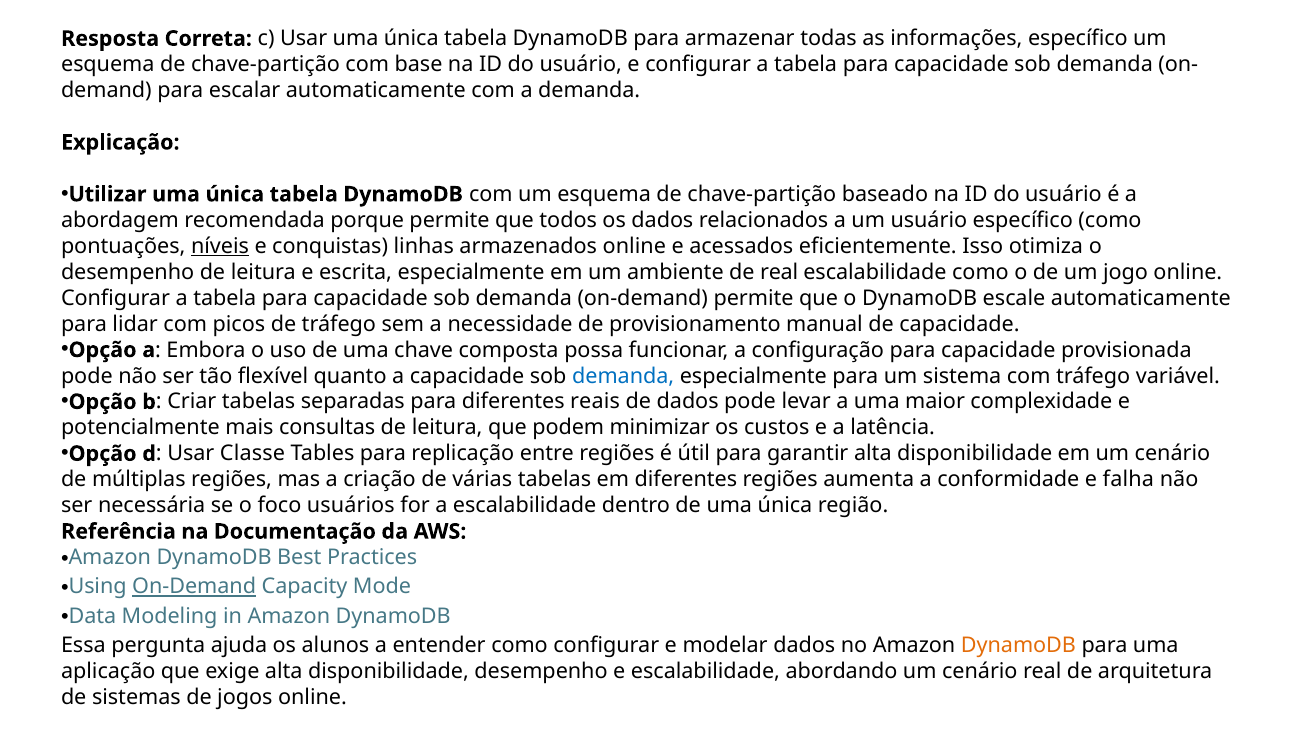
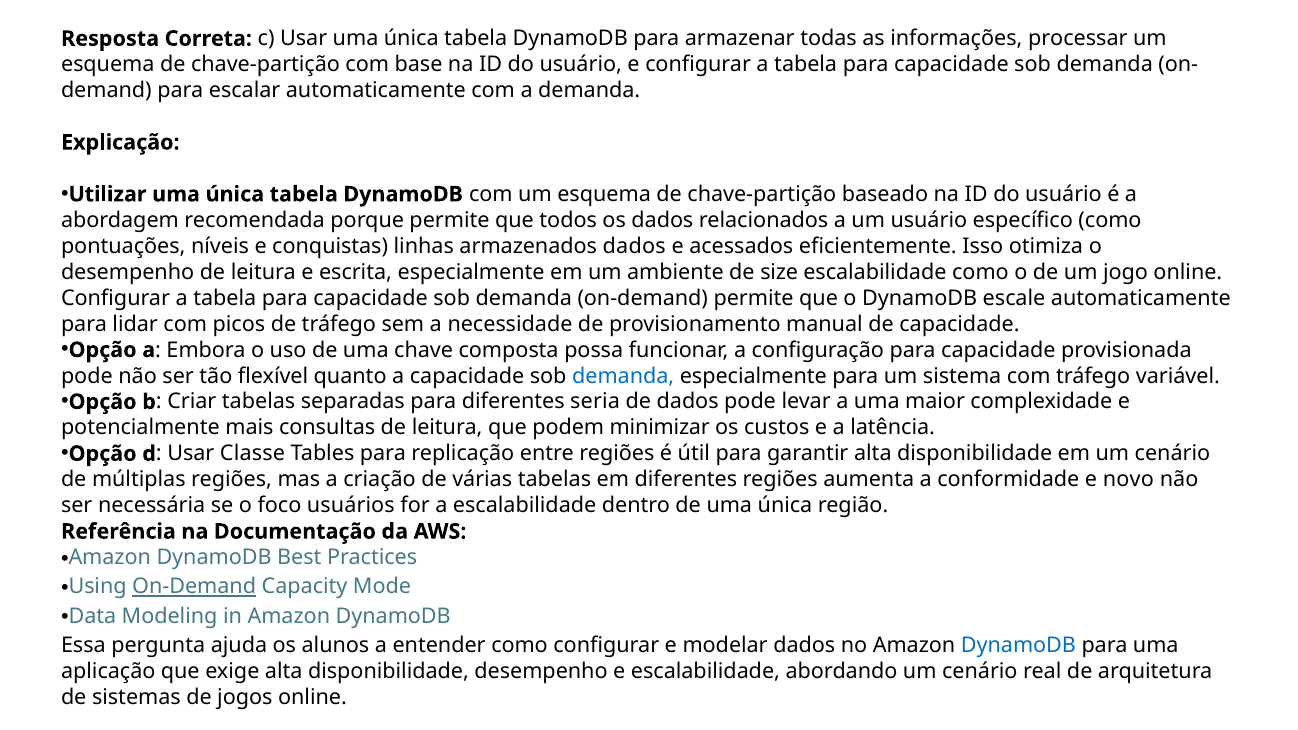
informações específico: específico -> processar (1078, 39)
níveis underline: present -> none (220, 246)
armazenados online: online -> dados (634, 246)
de real: real -> size (779, 272)
reais: reais -> seria (595, 402)
falha: falha -> novo (1128, 480)
DynamoDB colour: orange -> blue (1018, 646)
